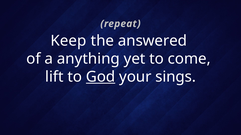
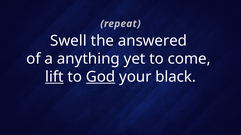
Keep: Keep -> Swell (68, 41)
lift underline: none -> present (54, 77)
sings: sings -> black (176, 77)
